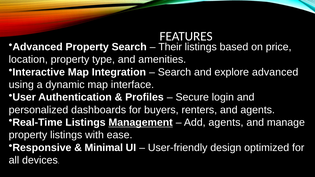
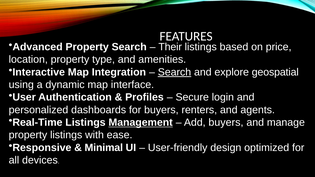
Search underline: none -> present (174, 72)
explore advanced: advanced -> geospatial (275, 72)
Add agents: agents -> buyers (226, 123)
